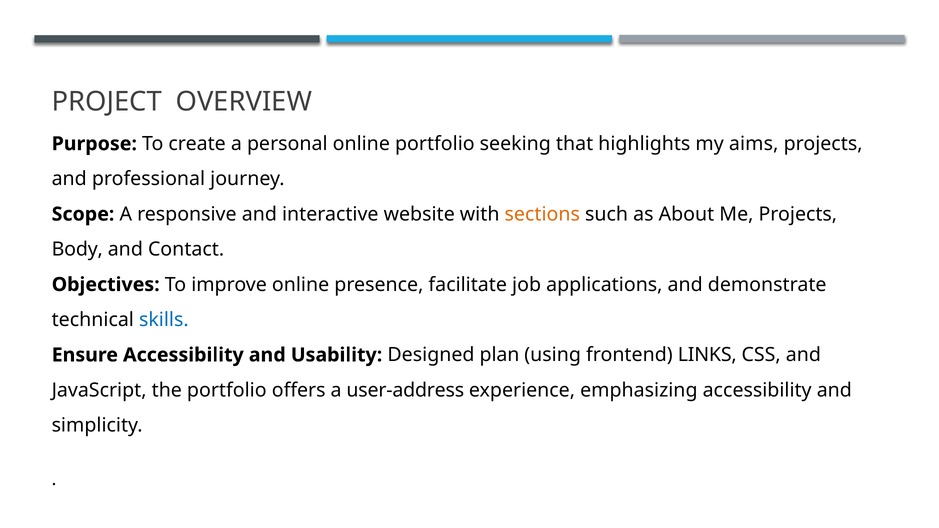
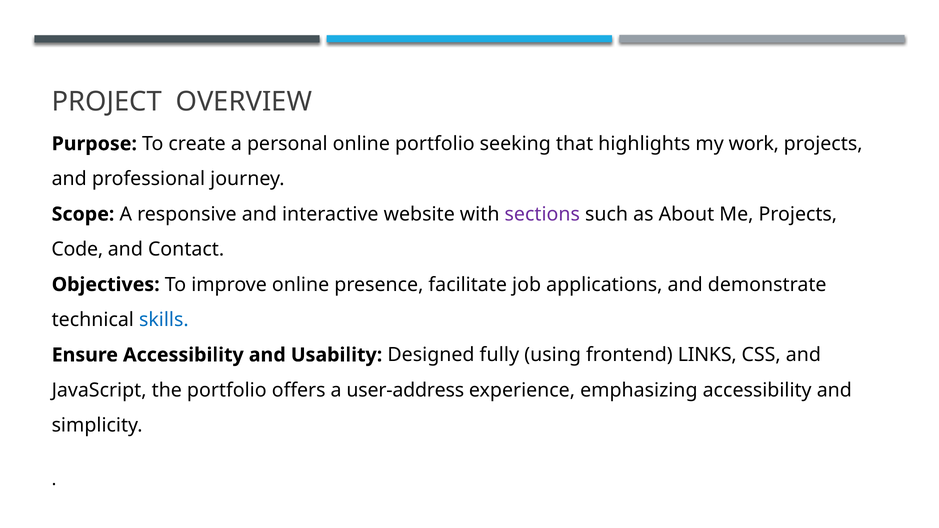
aims: aims -> work (754, 144)
sections colour: orange -> purple (542, 214)
Body: Body -> Code (77, 249)
plan: plan -> fully (499, 355)
